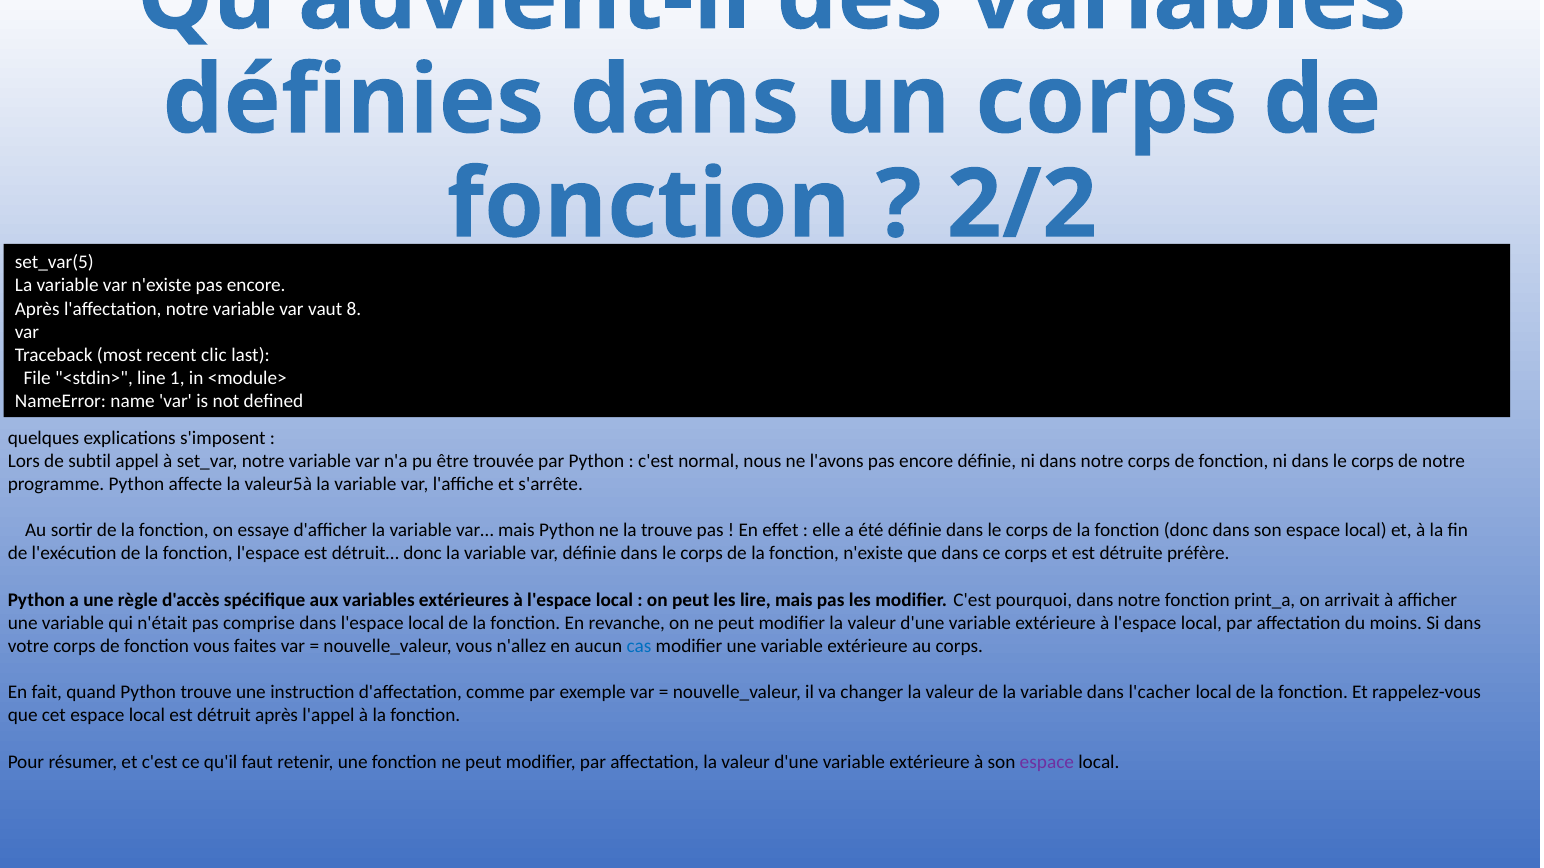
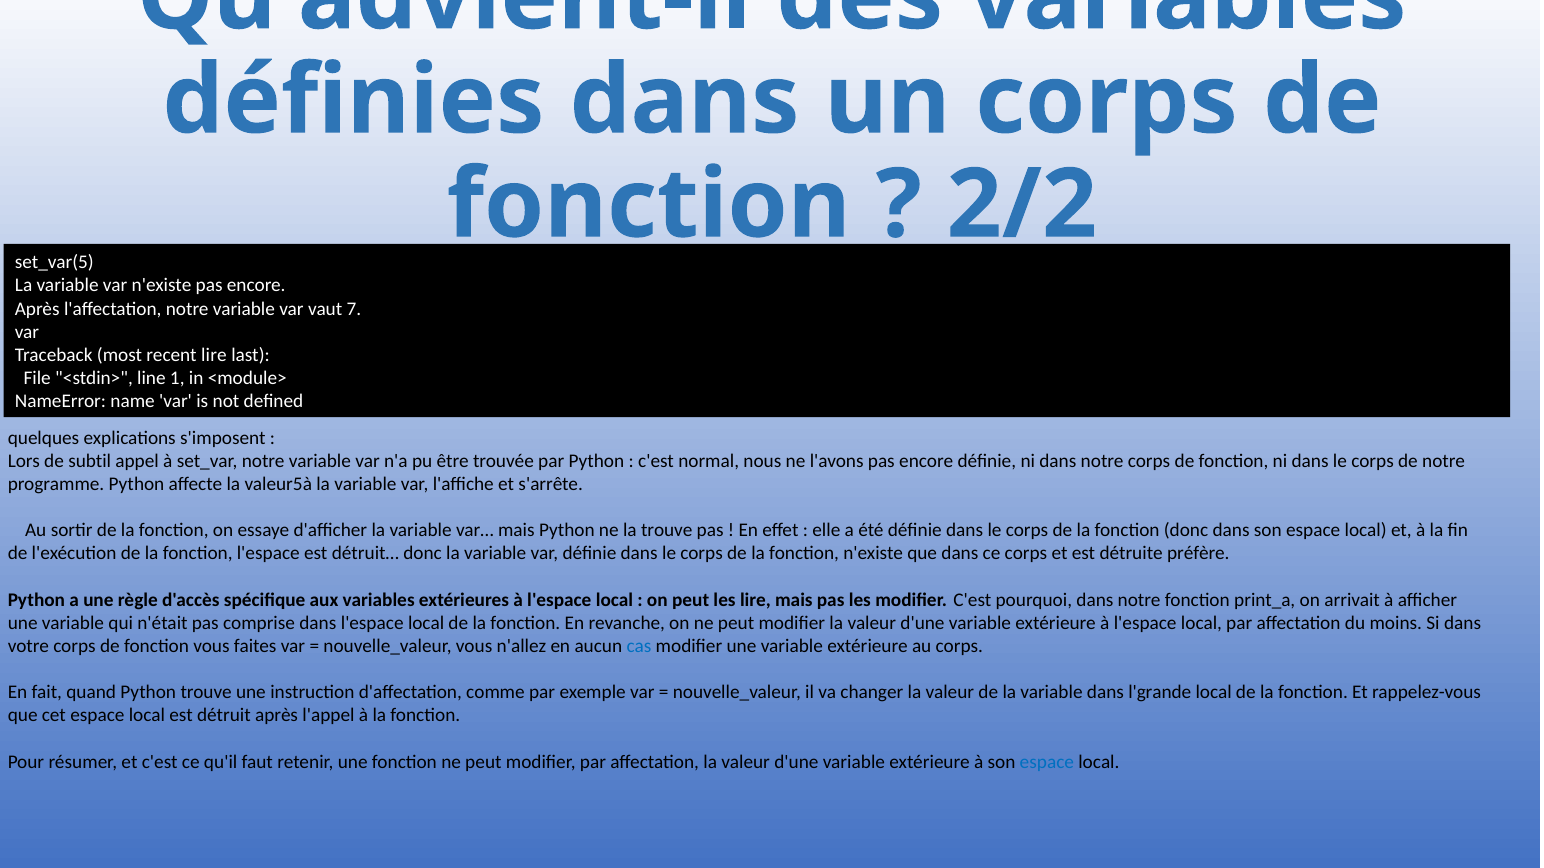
8: 8 -> 7 (354, 309)
recent clic: clic -> lire (214, 355)
l'cacher: l'cacher -> l'grande (1160, 693)
espace colour: purple -> blue (1047, 762)
